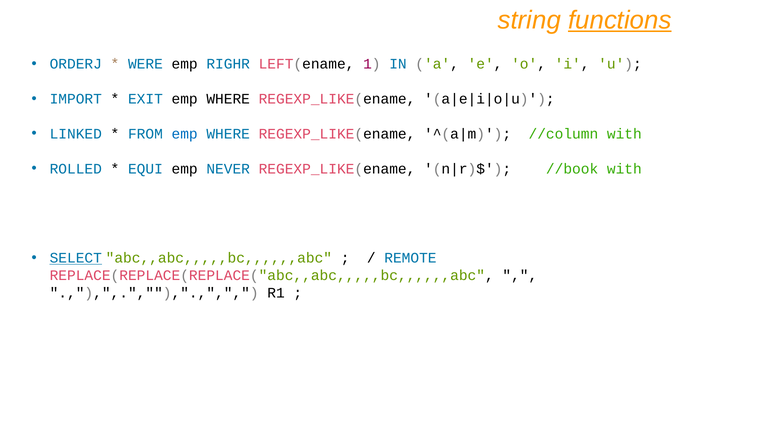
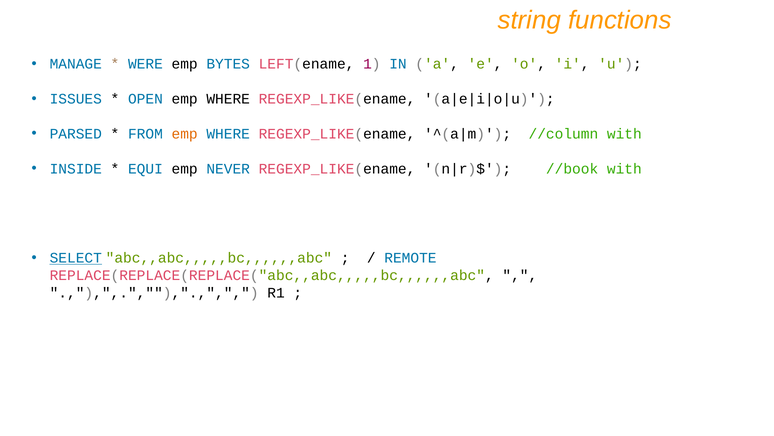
functions underline: present -> none (620, 20)
ORDERJ: ORDERJ -> MANAGE (76, 64)
RIGHR: RIGHR -> BYTES (228, 64)
IMPORT: IMPORT -> ISSUES (76, 99)
EXIT: EXIT -> OPEN (145, 99)
LINKED: LINKED -> PARSED (76, 134)
emp colour: blue -> orange (185, 134)
ROLLED: ROLLED -> INSIDE (76, 169)
